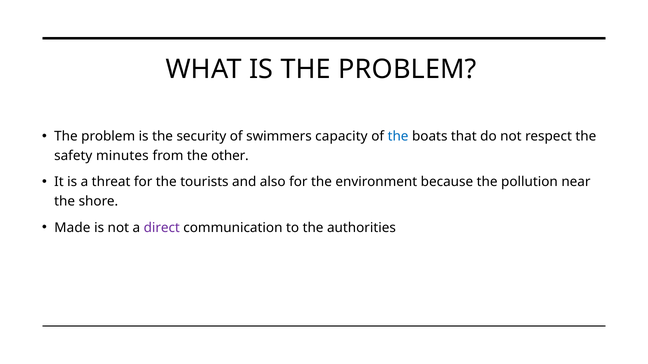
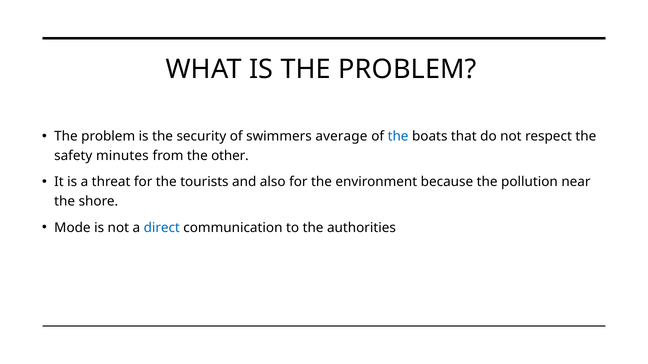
capacity: capacity -> average (341, 137)
Made: Made -> Mode (72, 228)
direct colour: purple -> blue (162, 228)
